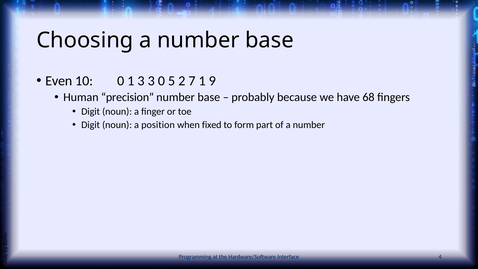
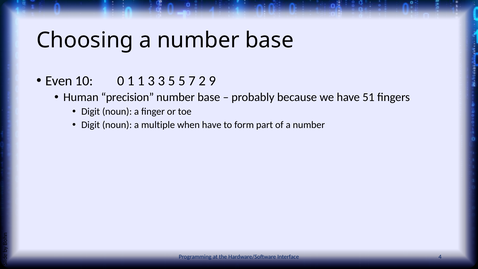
1 3: 3 -> 1 (141, 81)
3 0: 0 -> 3 (161, 81)
5 2: 2 -> 5 (182, 81)
7 1: 1 -> 2 (202, 81)
68: 68 -> 51 (368, 97)
position: position -> multiple (158, 125)
when fixed: fixed -> have (212, 125)
